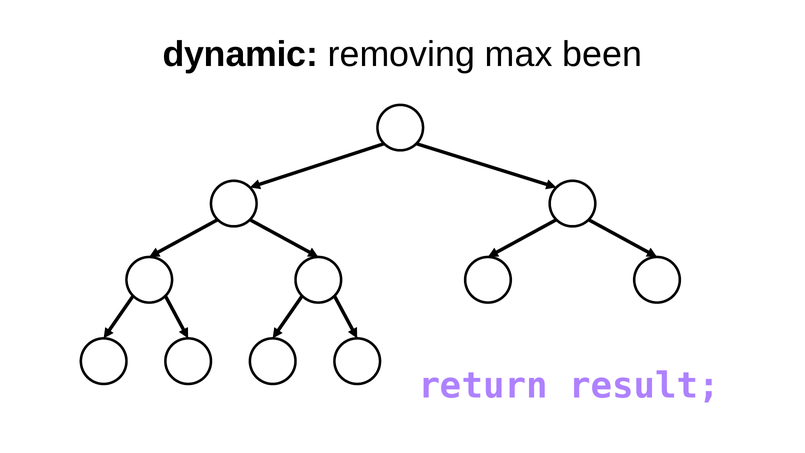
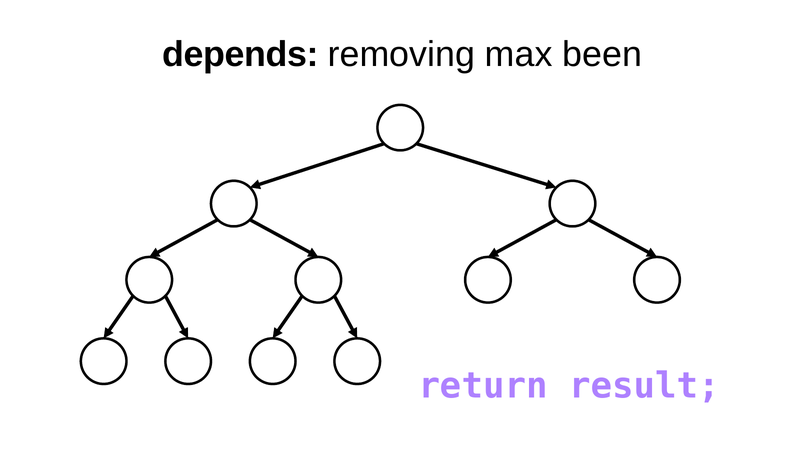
dynamic: dynamic -> depends (240, 54)
